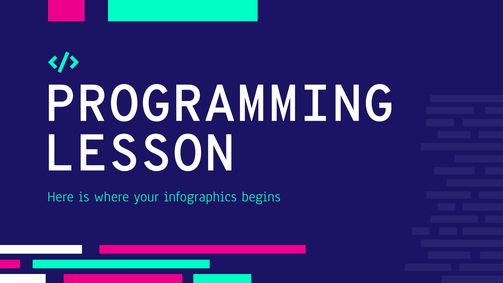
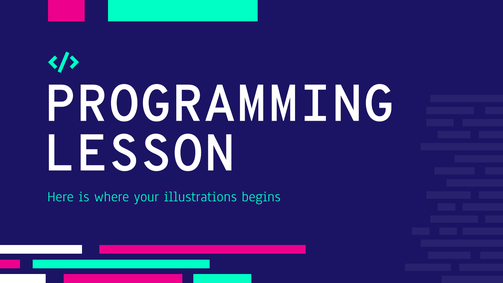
infographics: infographics -> illustrations (200, 197)
